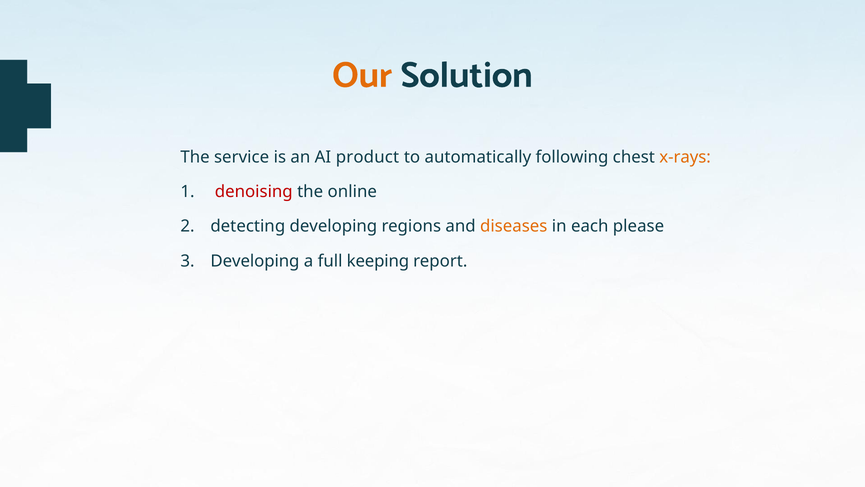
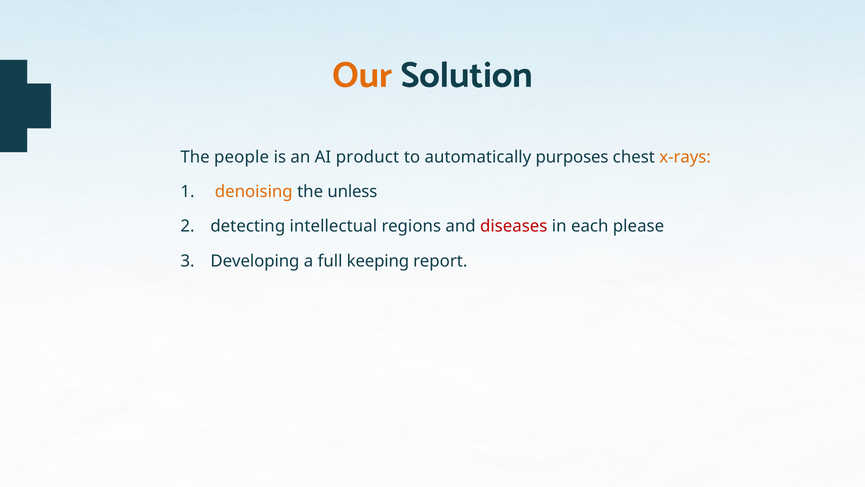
service: service -> people (242, 157)
following: following -> purposes (572, 157)
denoising colour: red -> orange (254, 192)
online: online -> unless (352, 192)
detecting developing: developing -> intellectual (333, 226)
diseases colour: orange -> red (514, 226)
